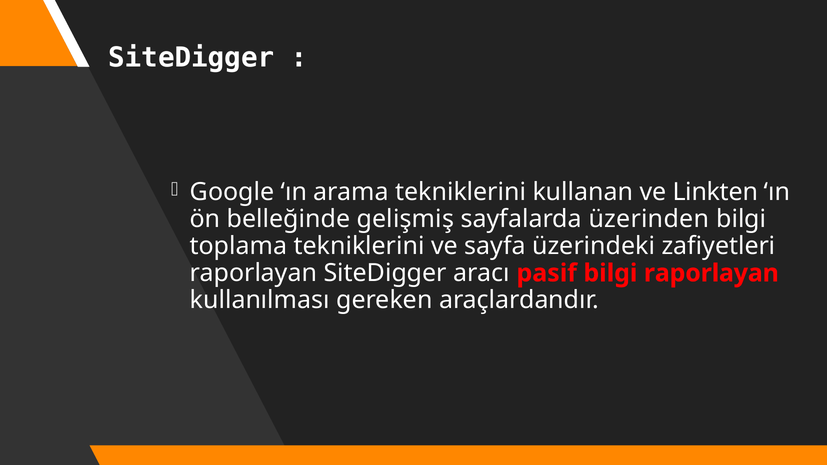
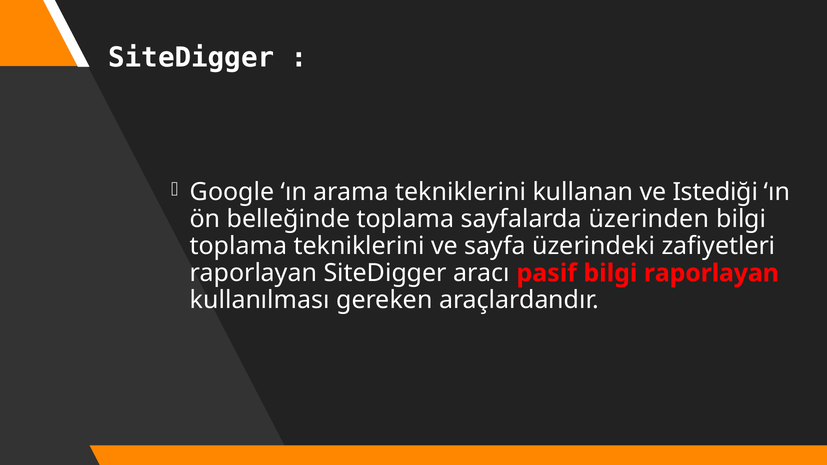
Linkten: Linkten -> Istediği (715, 192)
belleğinde gelişmiş: gelişmiş -> toplama (405, 219)
